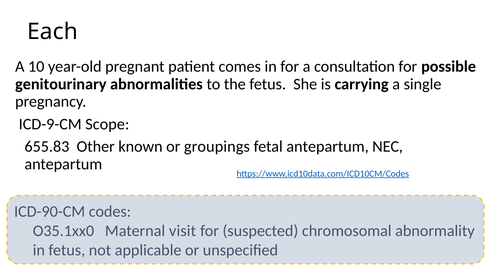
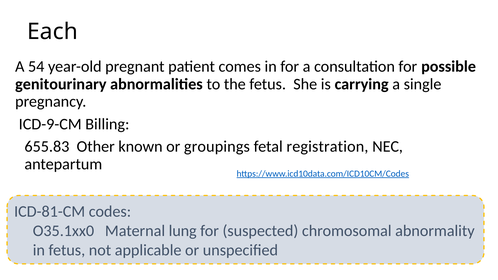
10: 10 -> 54 (36, 67)
Scope: Scope -> Billing (107, 124)
fetal antepartum: antepartum -> registration (327, 147)
ICD-90-CM: ICD-90-CM -> ICD-81-CM (50, 212)
visit: visit -> lung (183, 231)
